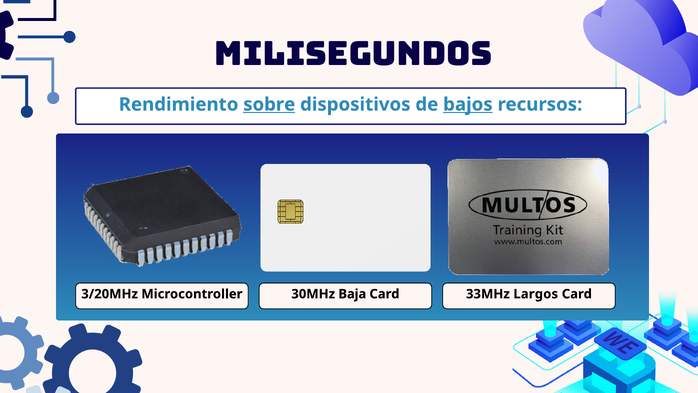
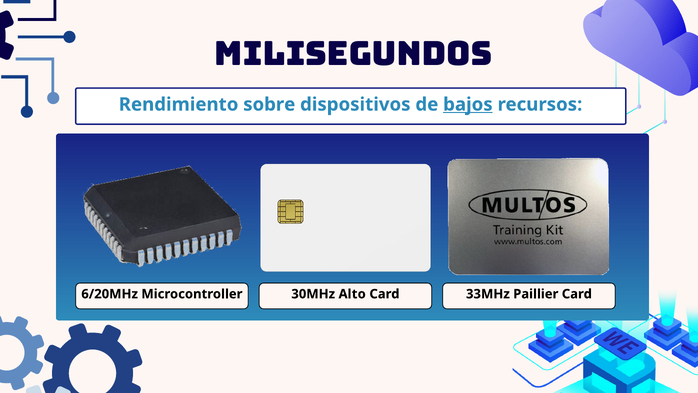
sobre underline: present -> none (269, 104)
3/20MHz: 3/20MHz -> 6/20MHz (110, 294)
Baja: Baja -> Alto (352, 294)
Largos: Largos -> Paillier (536, 294)
